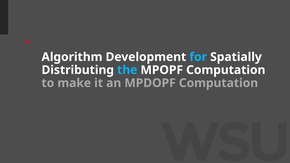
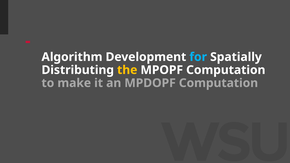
the colour: light blue -> yellow (127, 70)
